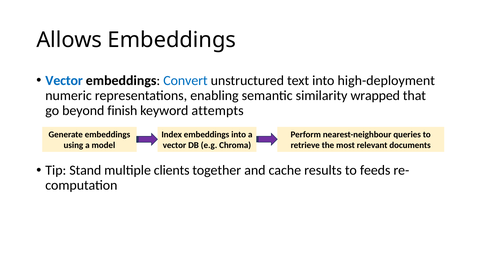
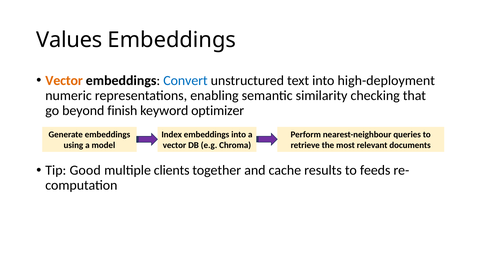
Allows: Allows -> Values (69, 40)
Vector colour: blue -> orange (64, 81)
wrapped: wrapped -> checking (375, 96)
attempts: attempts -> optimizer (218, 111)
Stand: Stand -> Good (85, 171)
